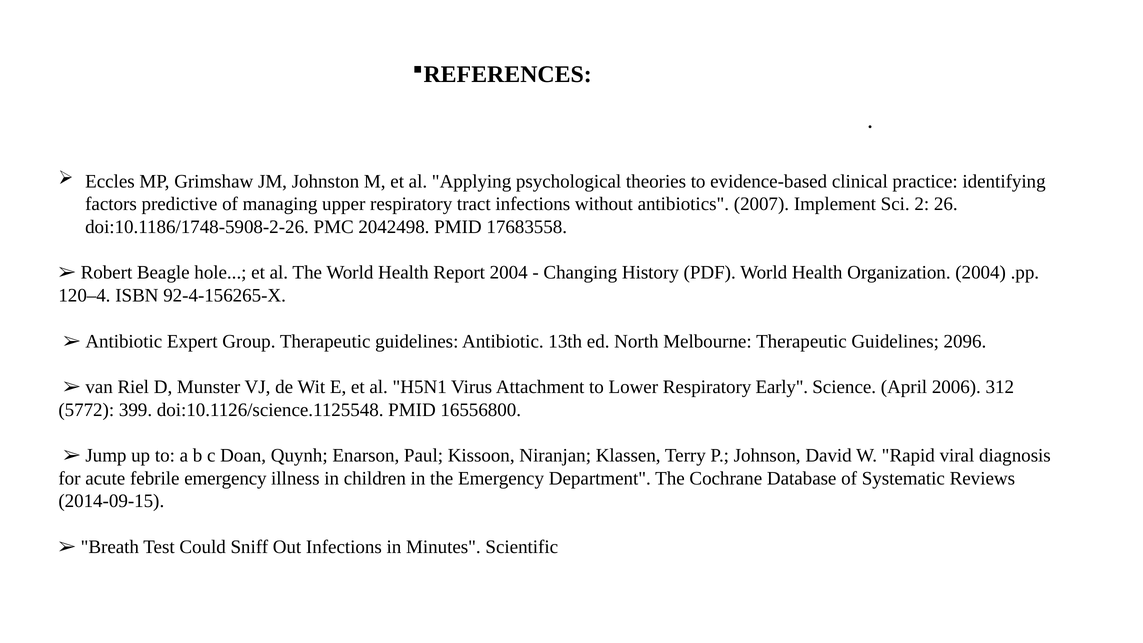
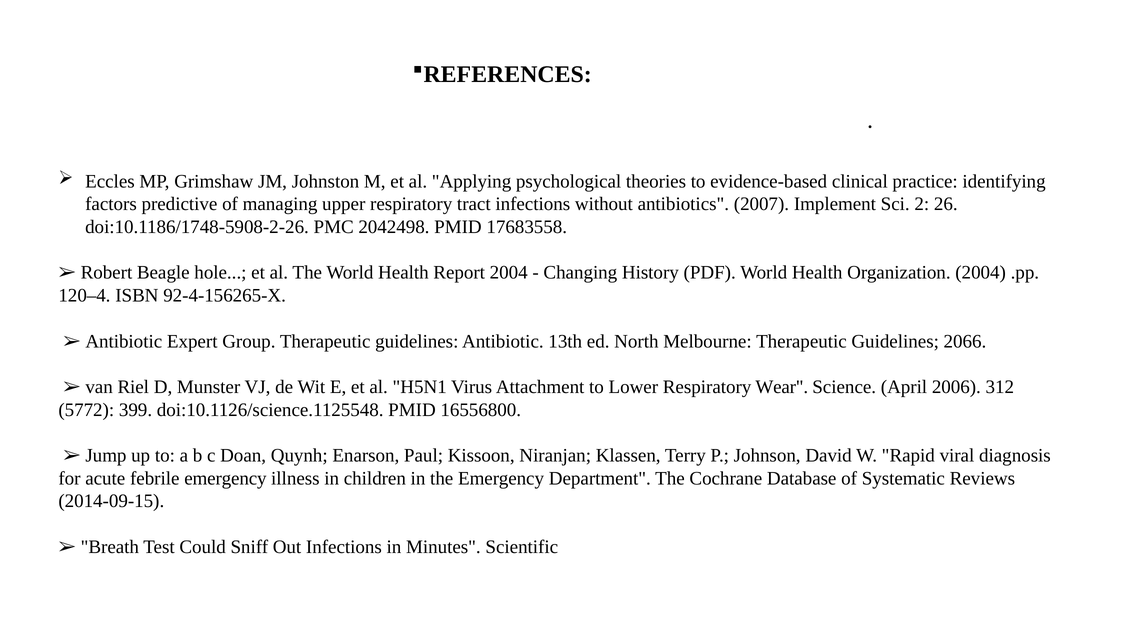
2096: 2096 -> 2066 (965, 341)
Early: Early -> Wear (782, 387)
